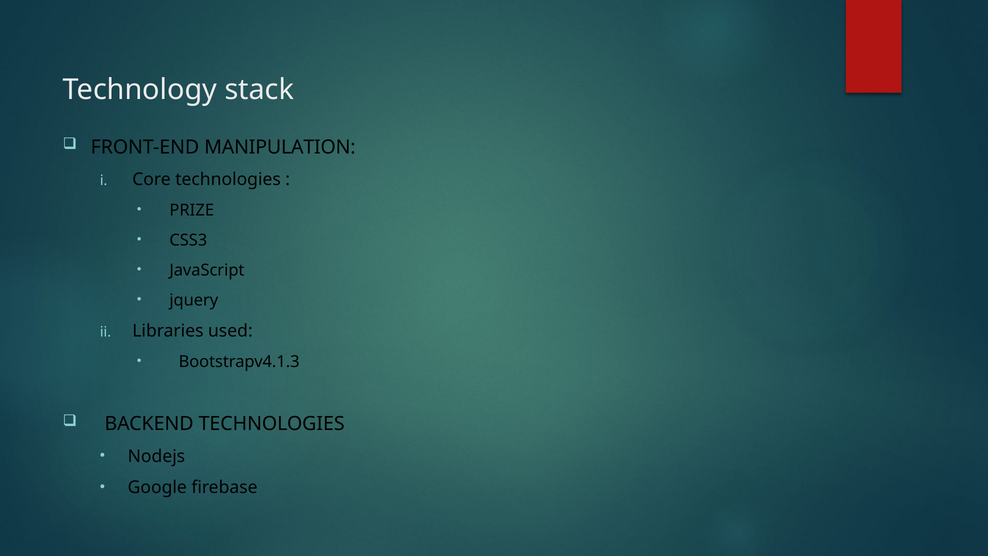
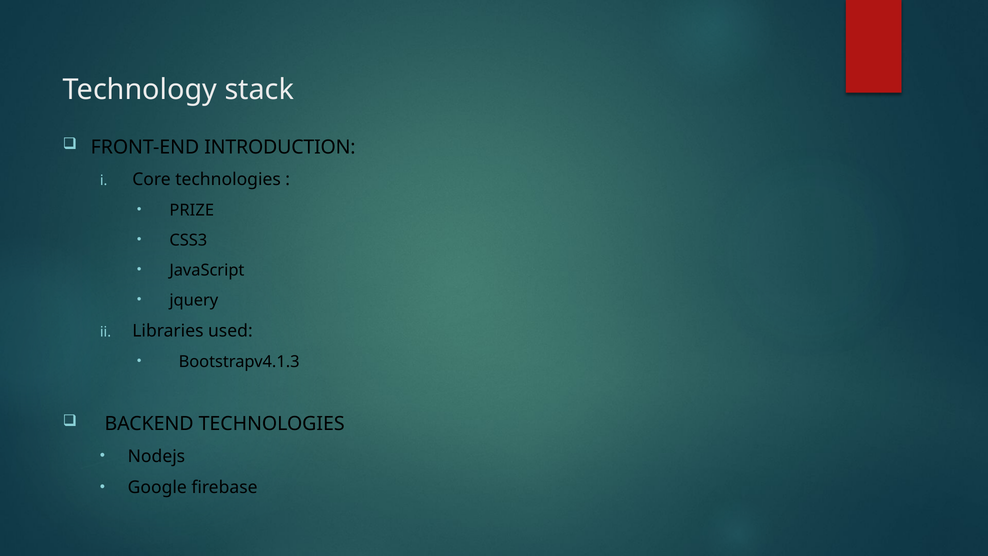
MANIPULATION: MANIPULATION -> INTRODUCTION (280, 147)
